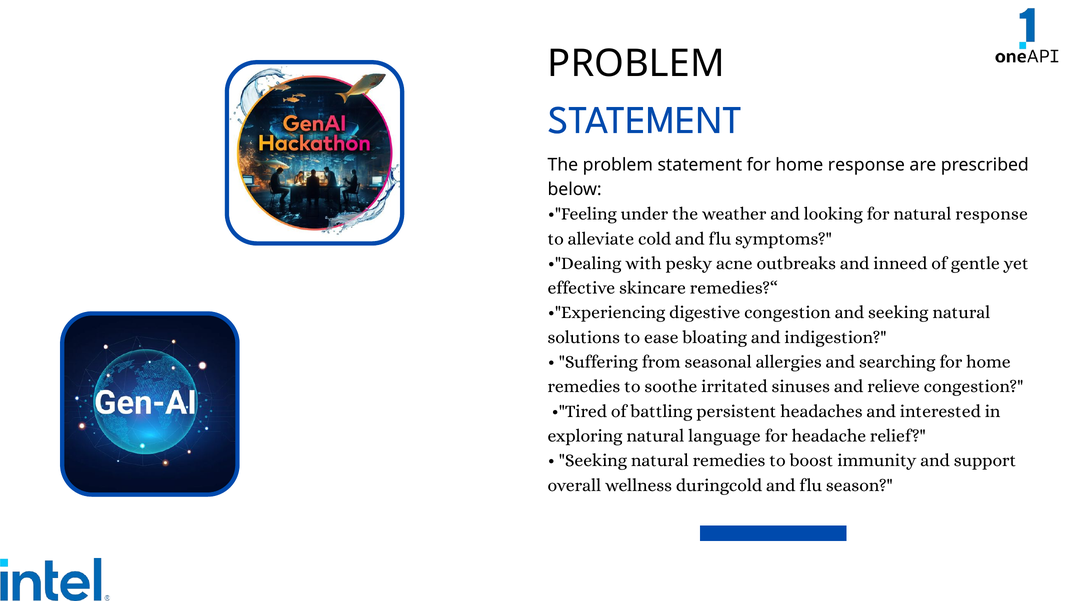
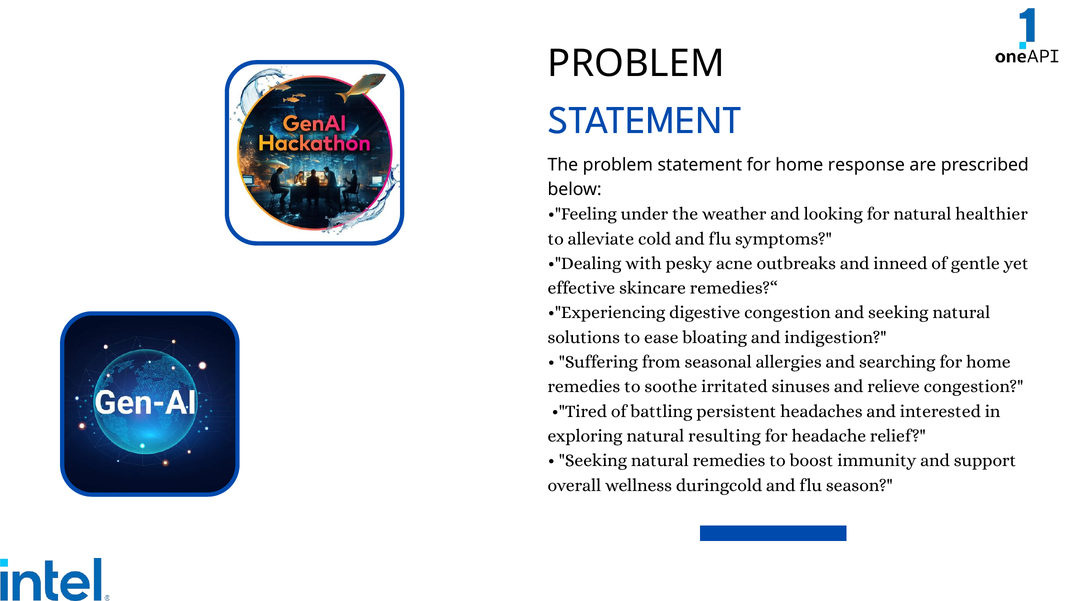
natural response: response -> healthier (992, 214)
language: language -> resulting (724, 436)
